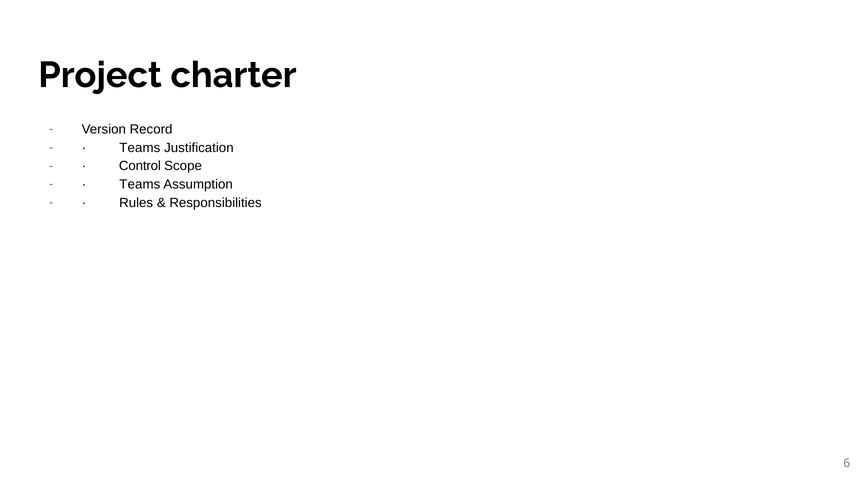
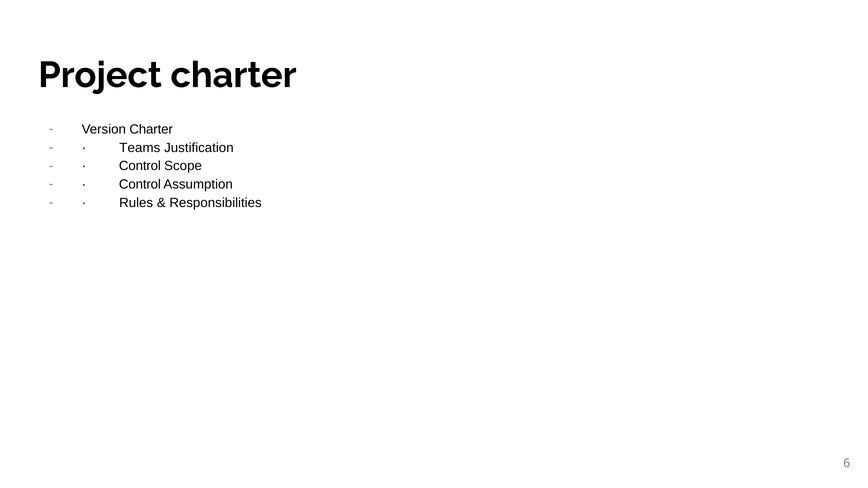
Version Record: Record -> Charter (151, 129)
Teams: Teams -> Control (140, 184)
